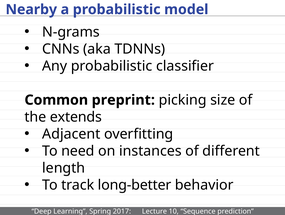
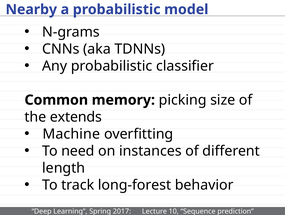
preprint: preprint -> memory (123, 100)
Adjacent: Adjacent -> Machine (71, 134)
long-better: long-better -> long-forest (135, 185)
